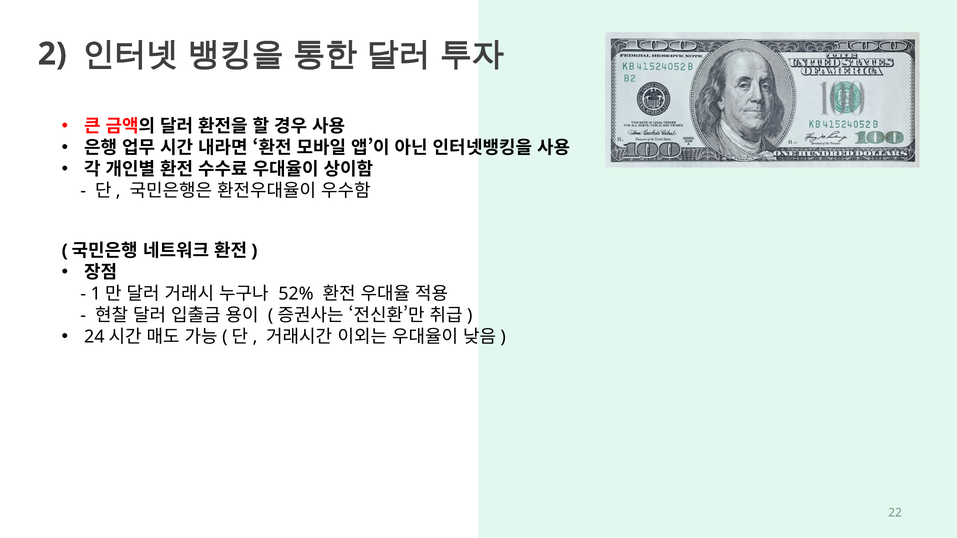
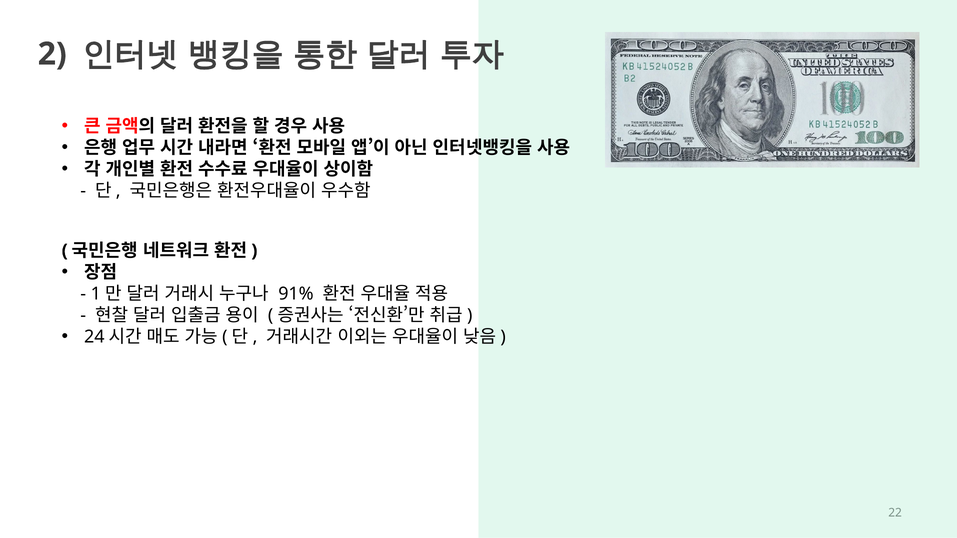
52%: 52% -> 91% (296, 294)
